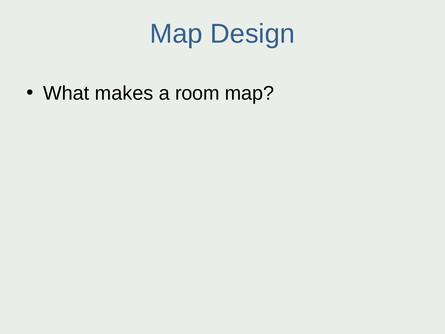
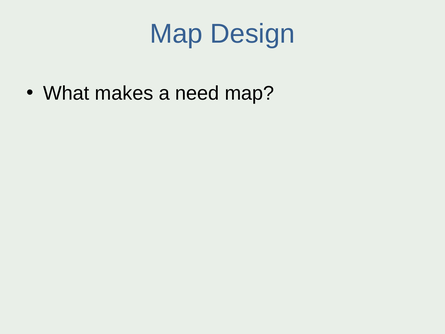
room: room -> need (197, 93)
